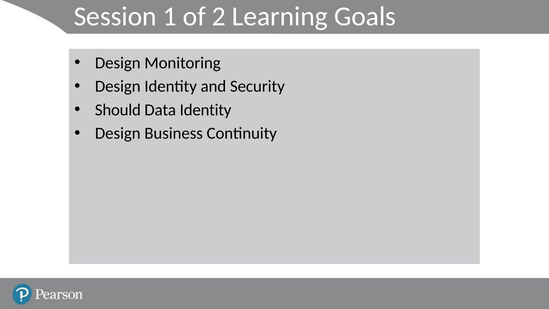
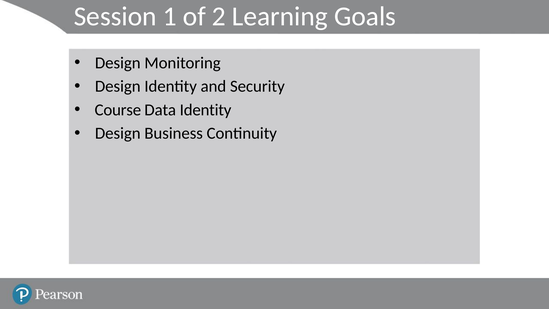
Should: Should -> Course (118, 110)
